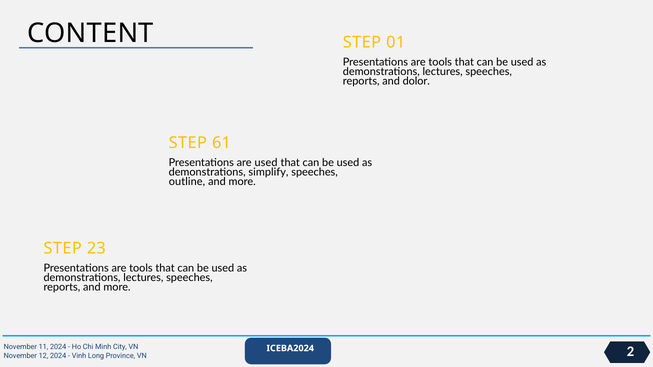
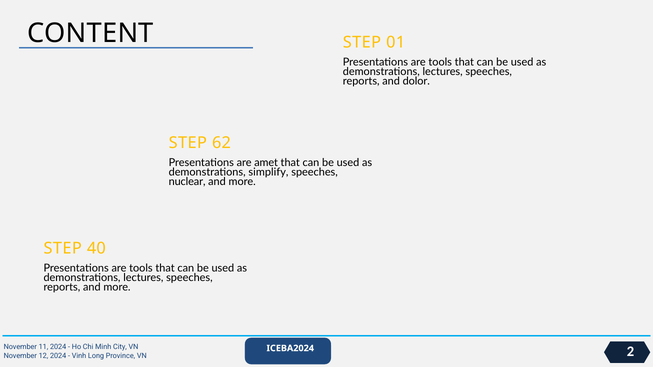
61: 61 -> 62 (222, 143)
are used: used -> amet (266, 163)
outline: outline -> nuclear (187, 182)
23: 23 -> 40 (96, 249)
